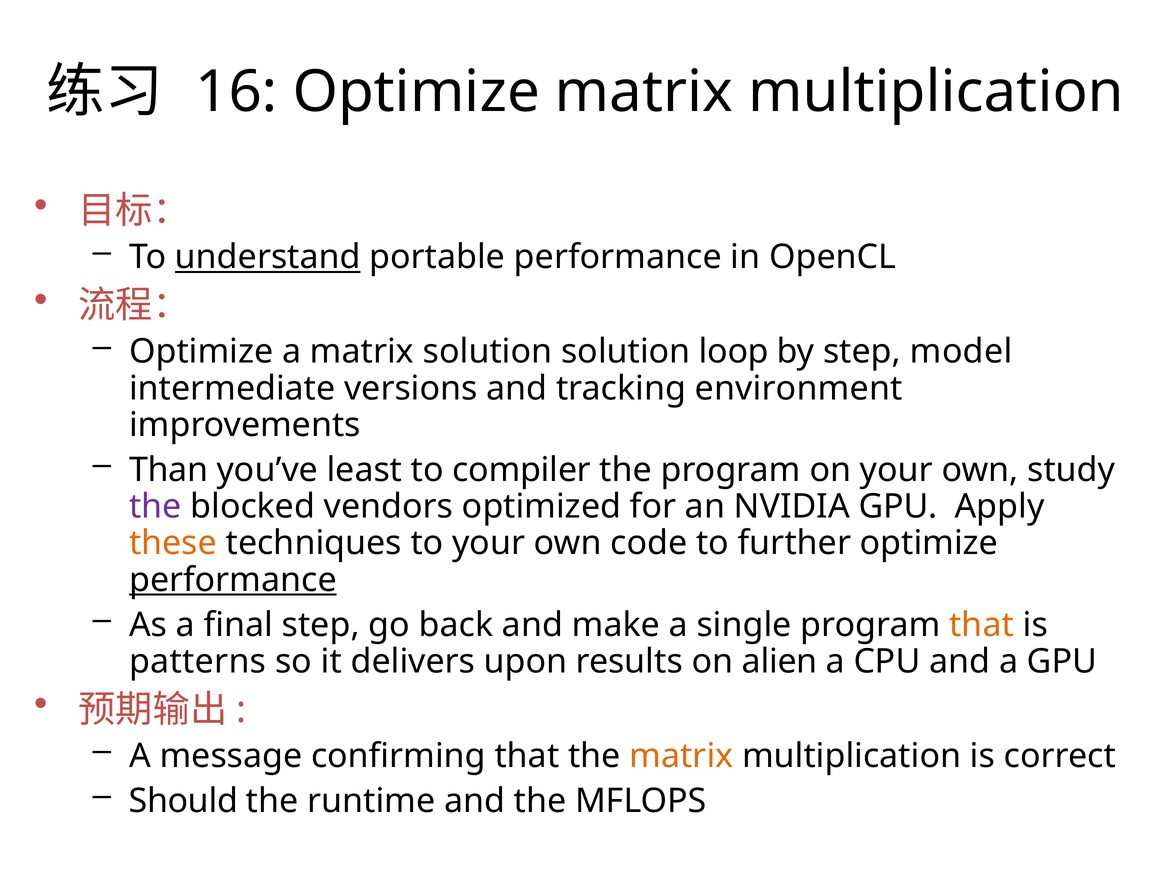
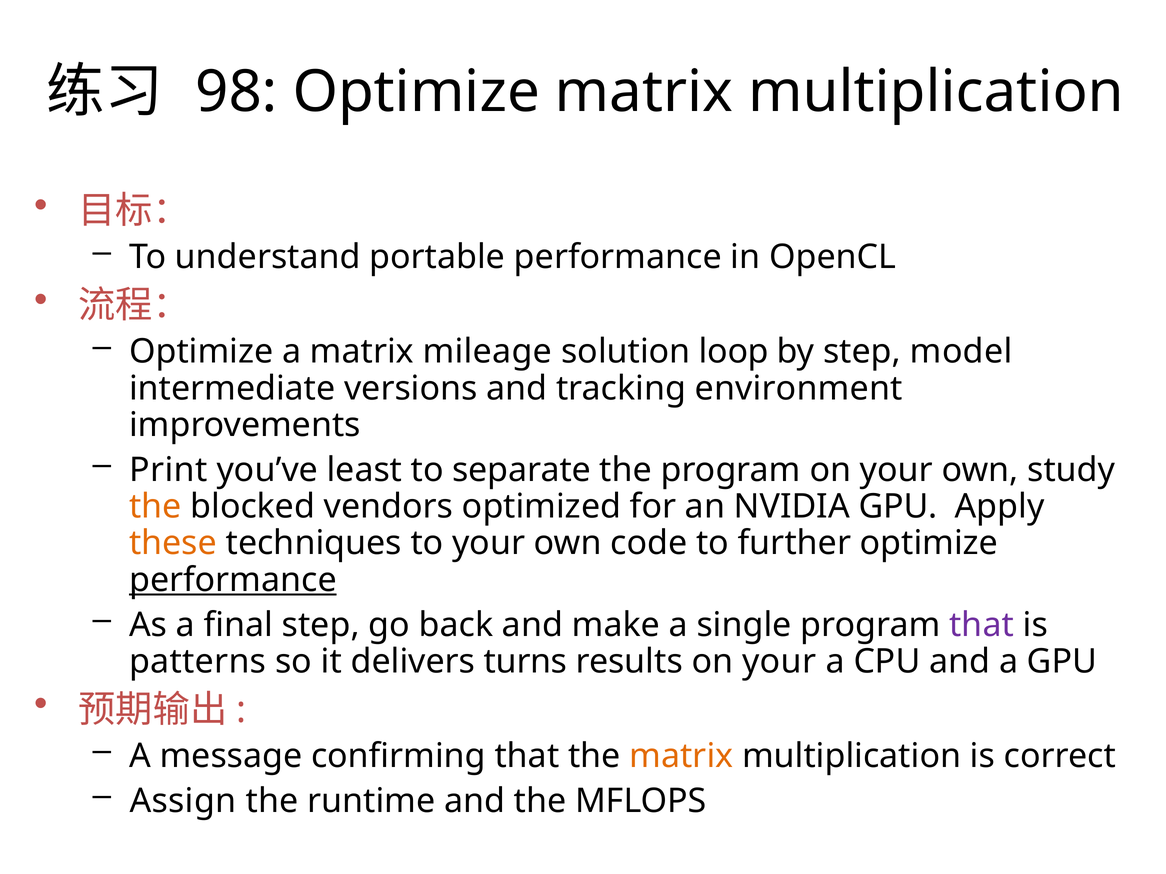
16: 16 -> 98 (236, 92)
understand underline: present -> none (268, 257)
matrix solution: solution -> mileage (487, 352)
Than: Than -> Print (168, 470)
compiler: compiler -> separate (522, 470)
the colour: purple -> orange (155, 507)
that colour: orange -> purple (982, 625)
upon: upon -> turns (526, 662)
results on alien: alien -> your (779, 662)
Should: Should -> Assign (183, 801)
